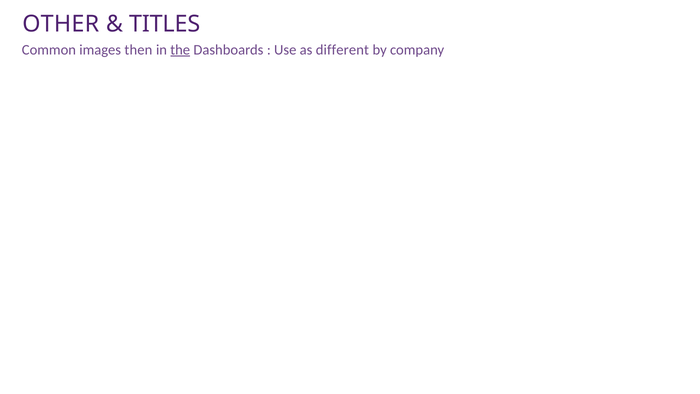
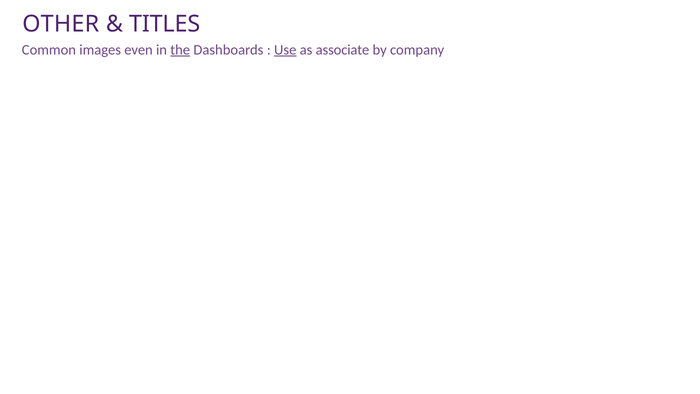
then: then -> even (139, 50)
Use underline: none -> present (285, 50)
different: different -> associate (343, 50)
